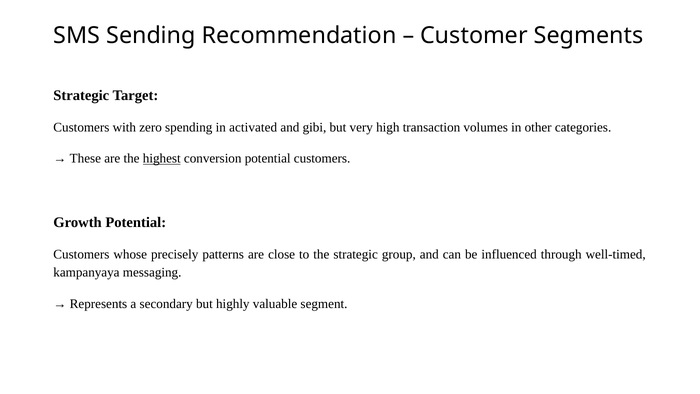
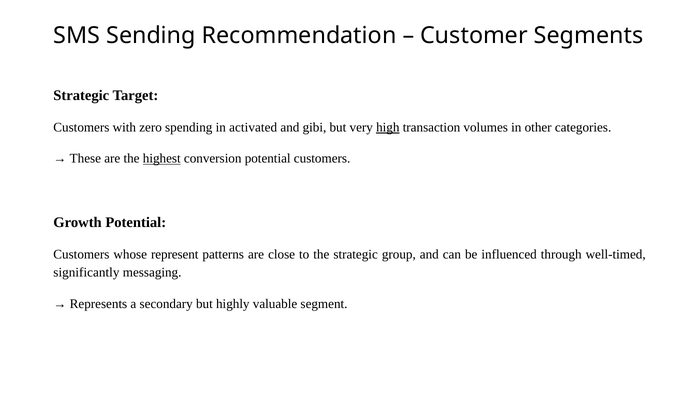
high underline: none -> present (388, 127)
precisely: precisely -> represent (175, 254)
kampanyaya: kampanyaya -> significantly (86, 272)
